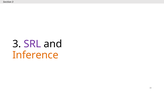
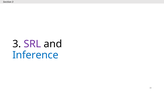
Inference colour: orange -> blue (35, 55)
